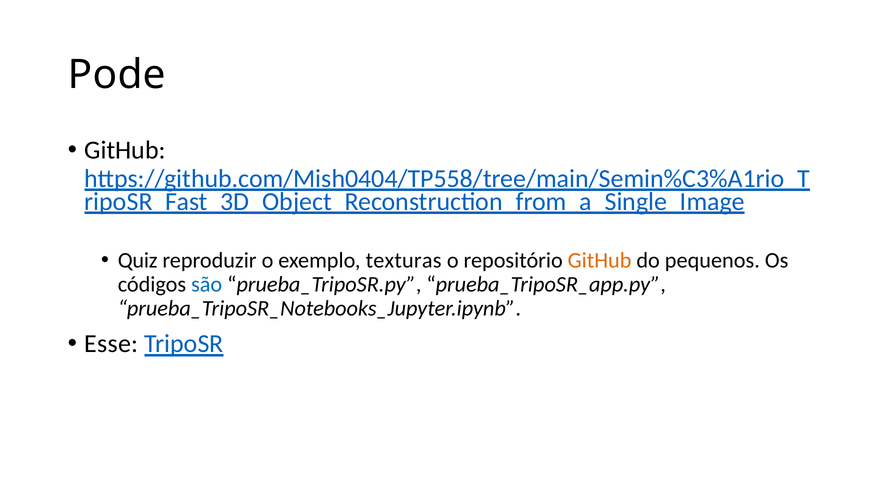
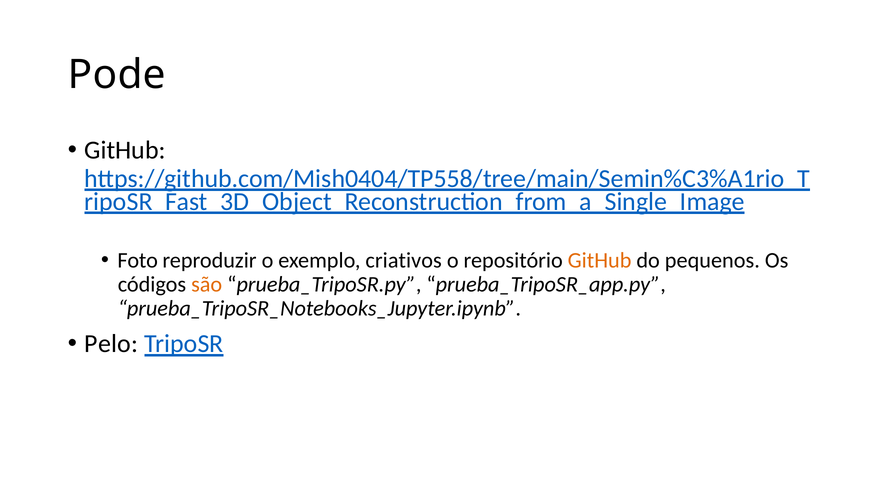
Quiz: Quiz -> Foto (138, 260)
texturas: texturas -> criativos (404, 260)
são colour: blue -> orange (207, 284)
Esse: Esse -> Pelo (111, 344)
